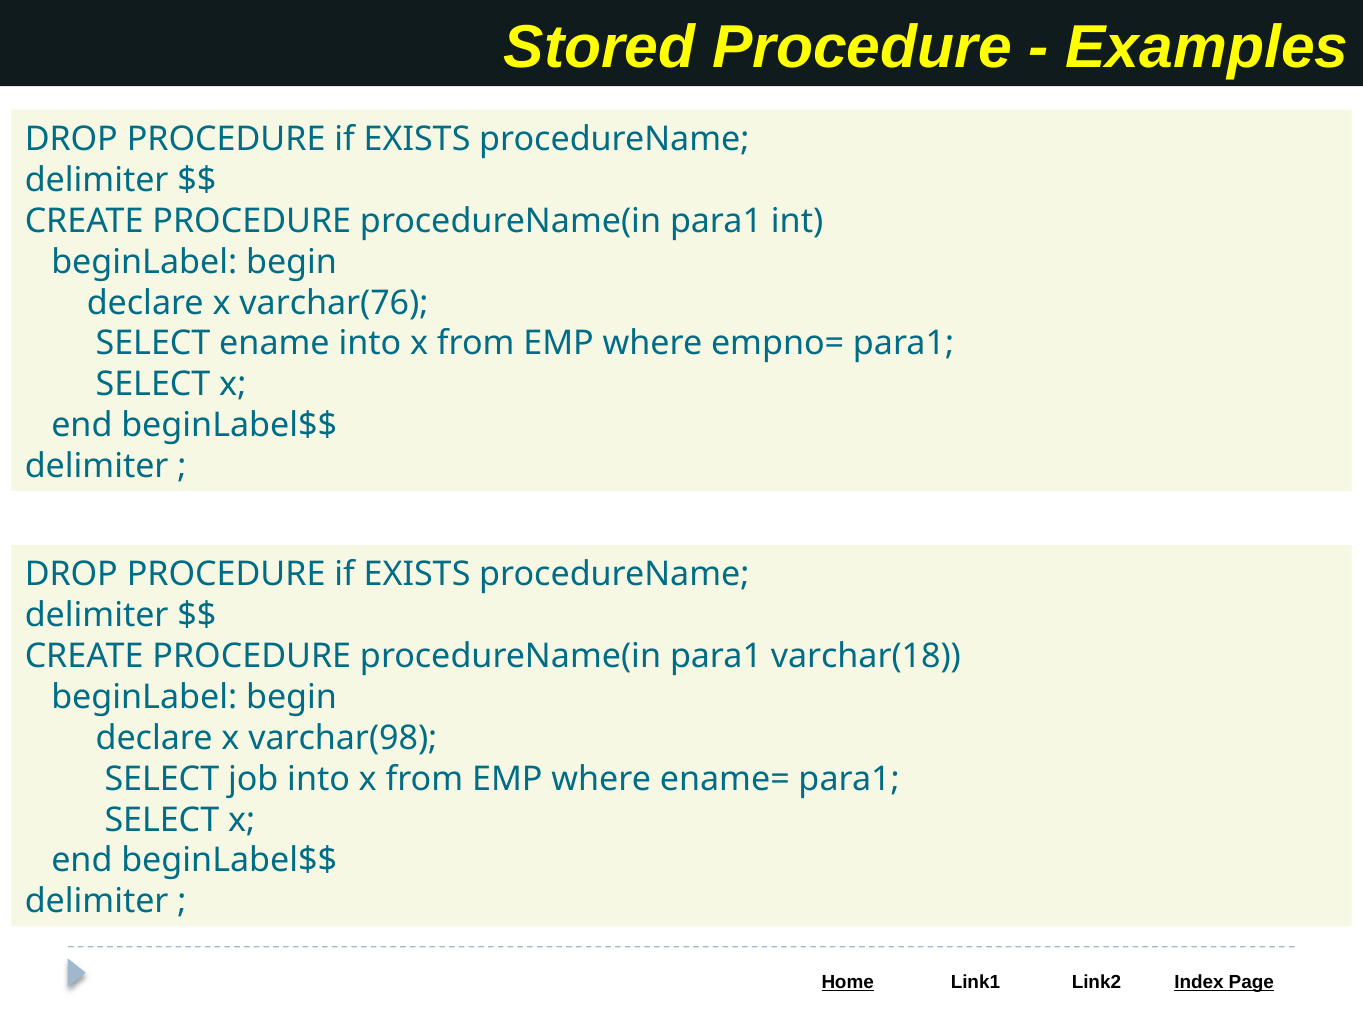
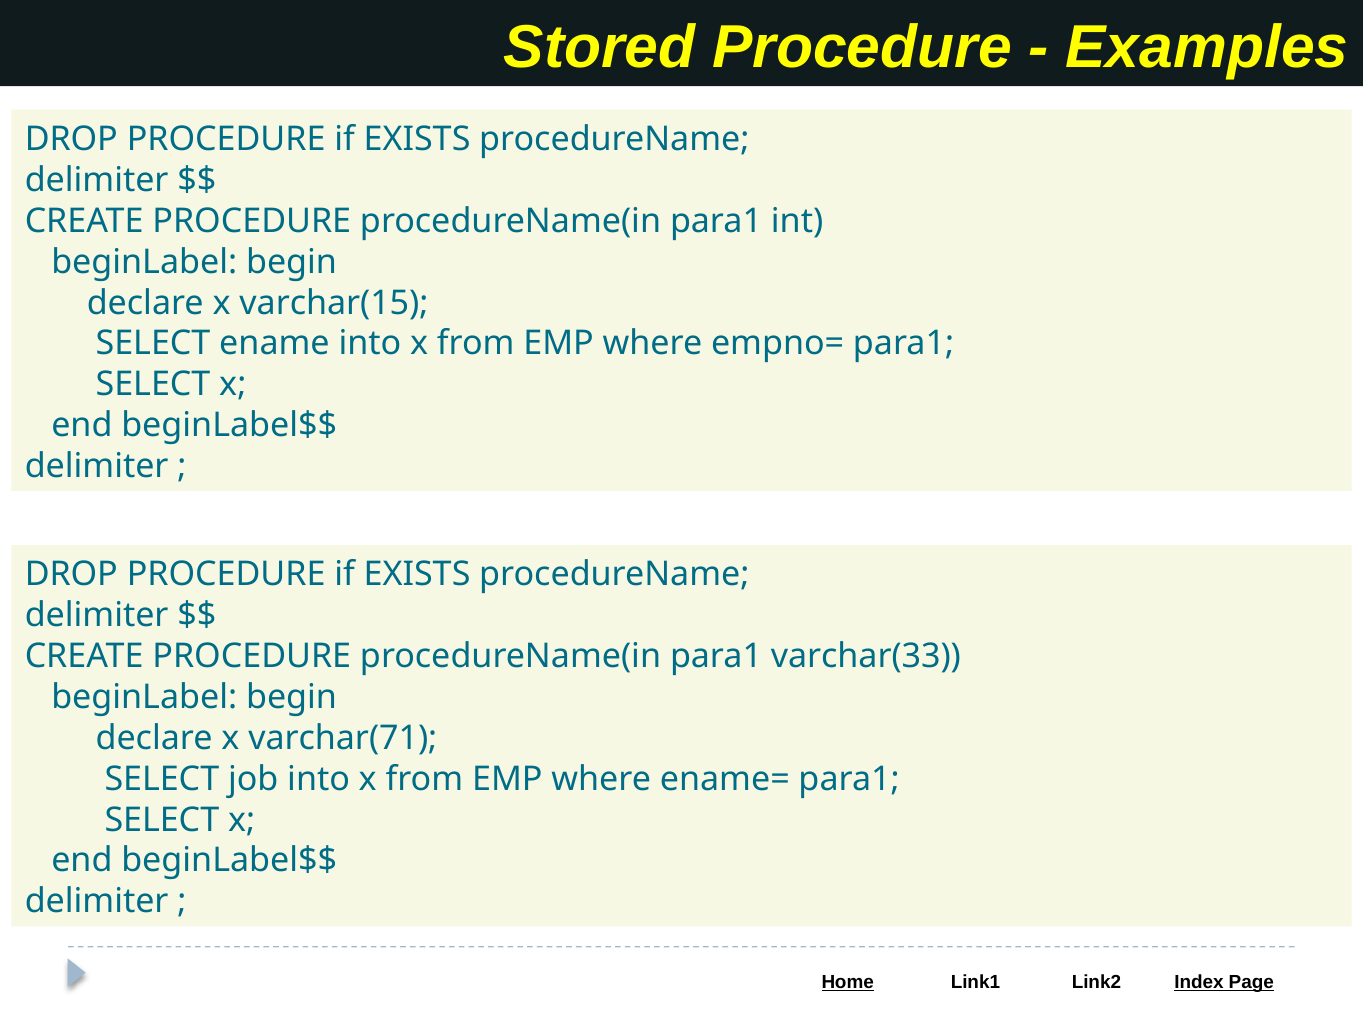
varchar(76: varchar(76 -> varchar(15 (334, 303)
varchar(18: varchar(18 -> varchar(33 (866, 656)
varchar(98: varchar(98 -> varchar(71 (343, 738)
